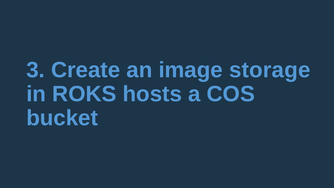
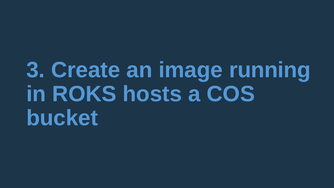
storage: storage -> running (270, 70)
